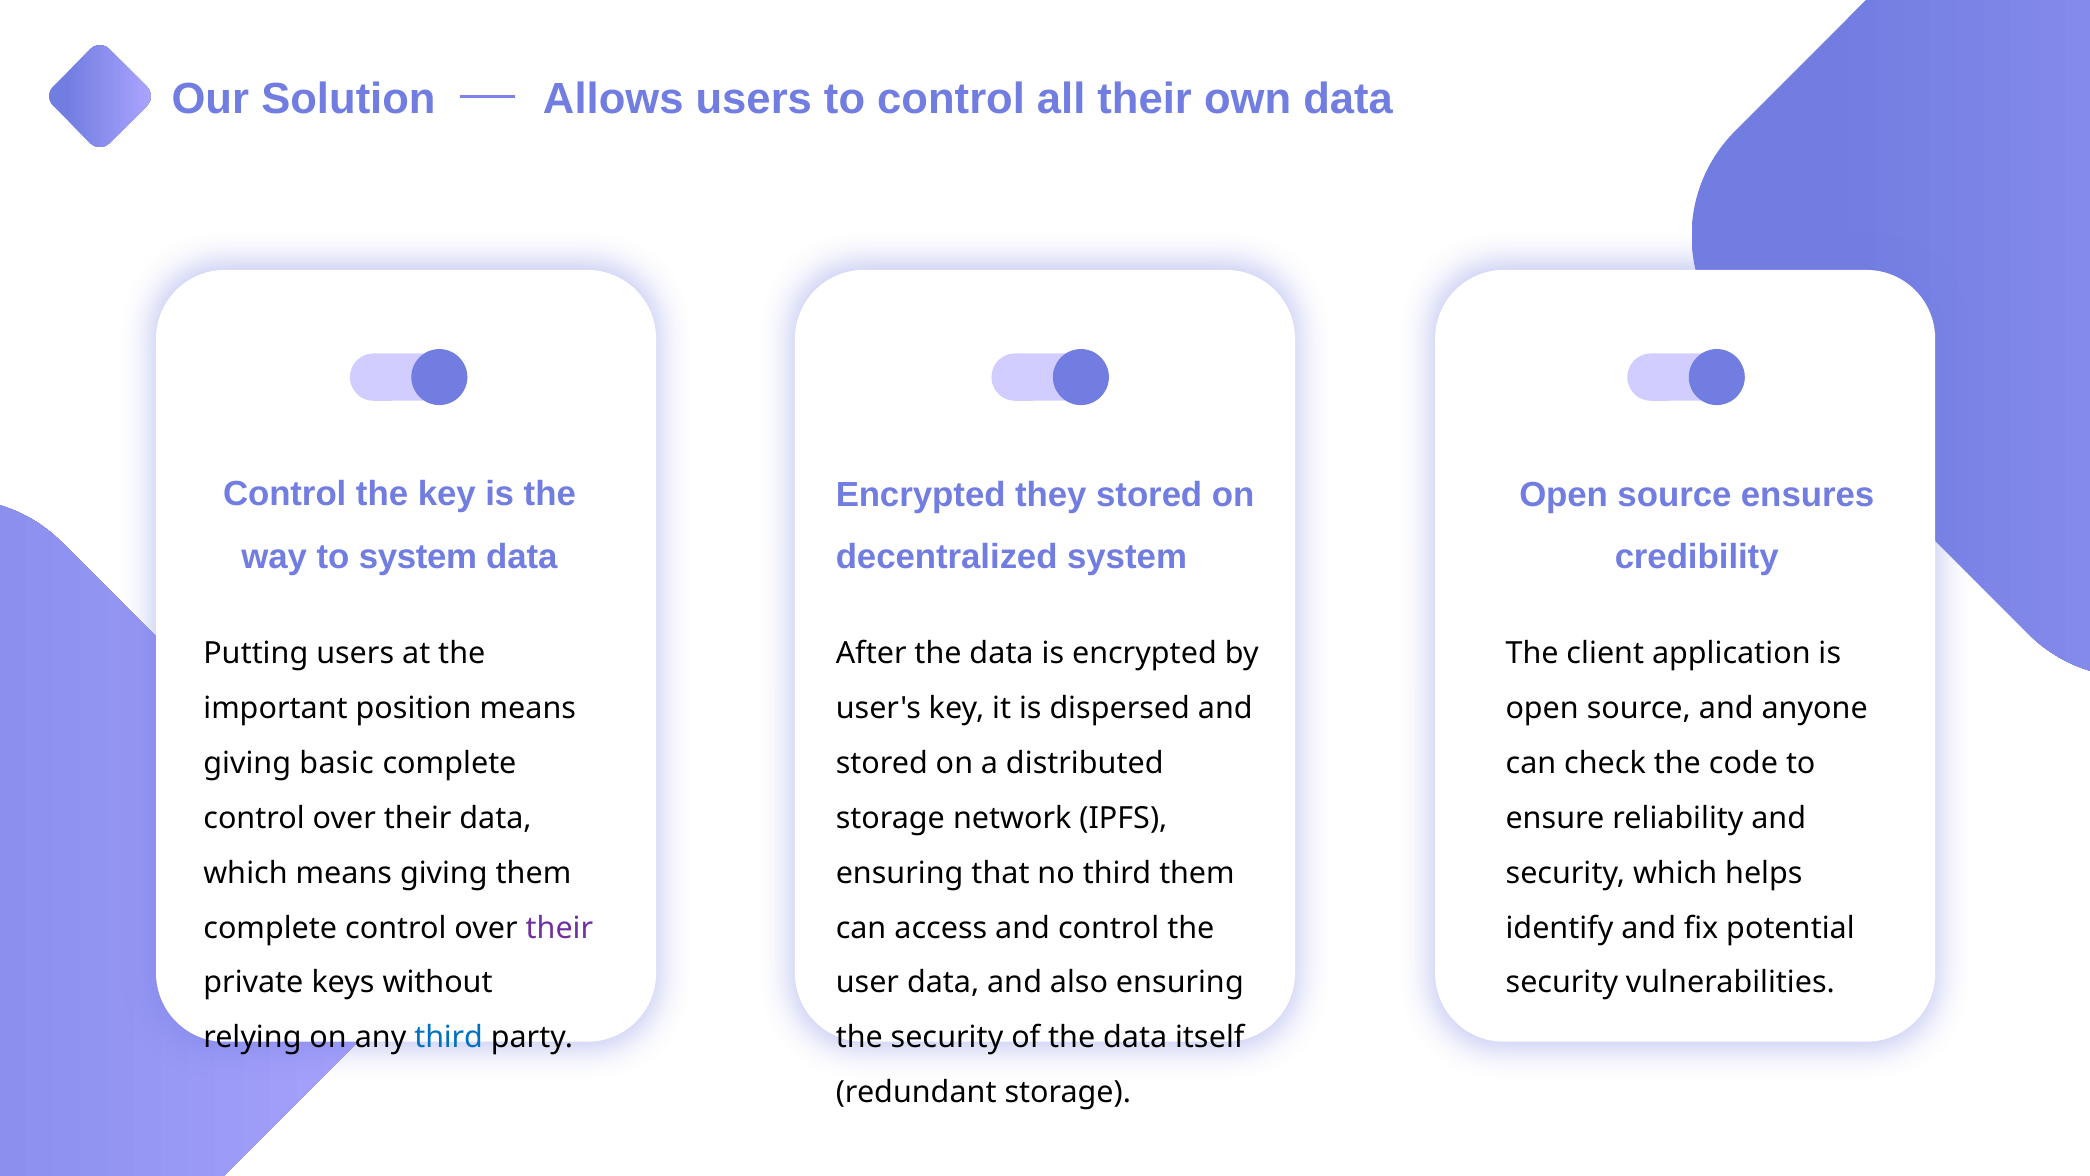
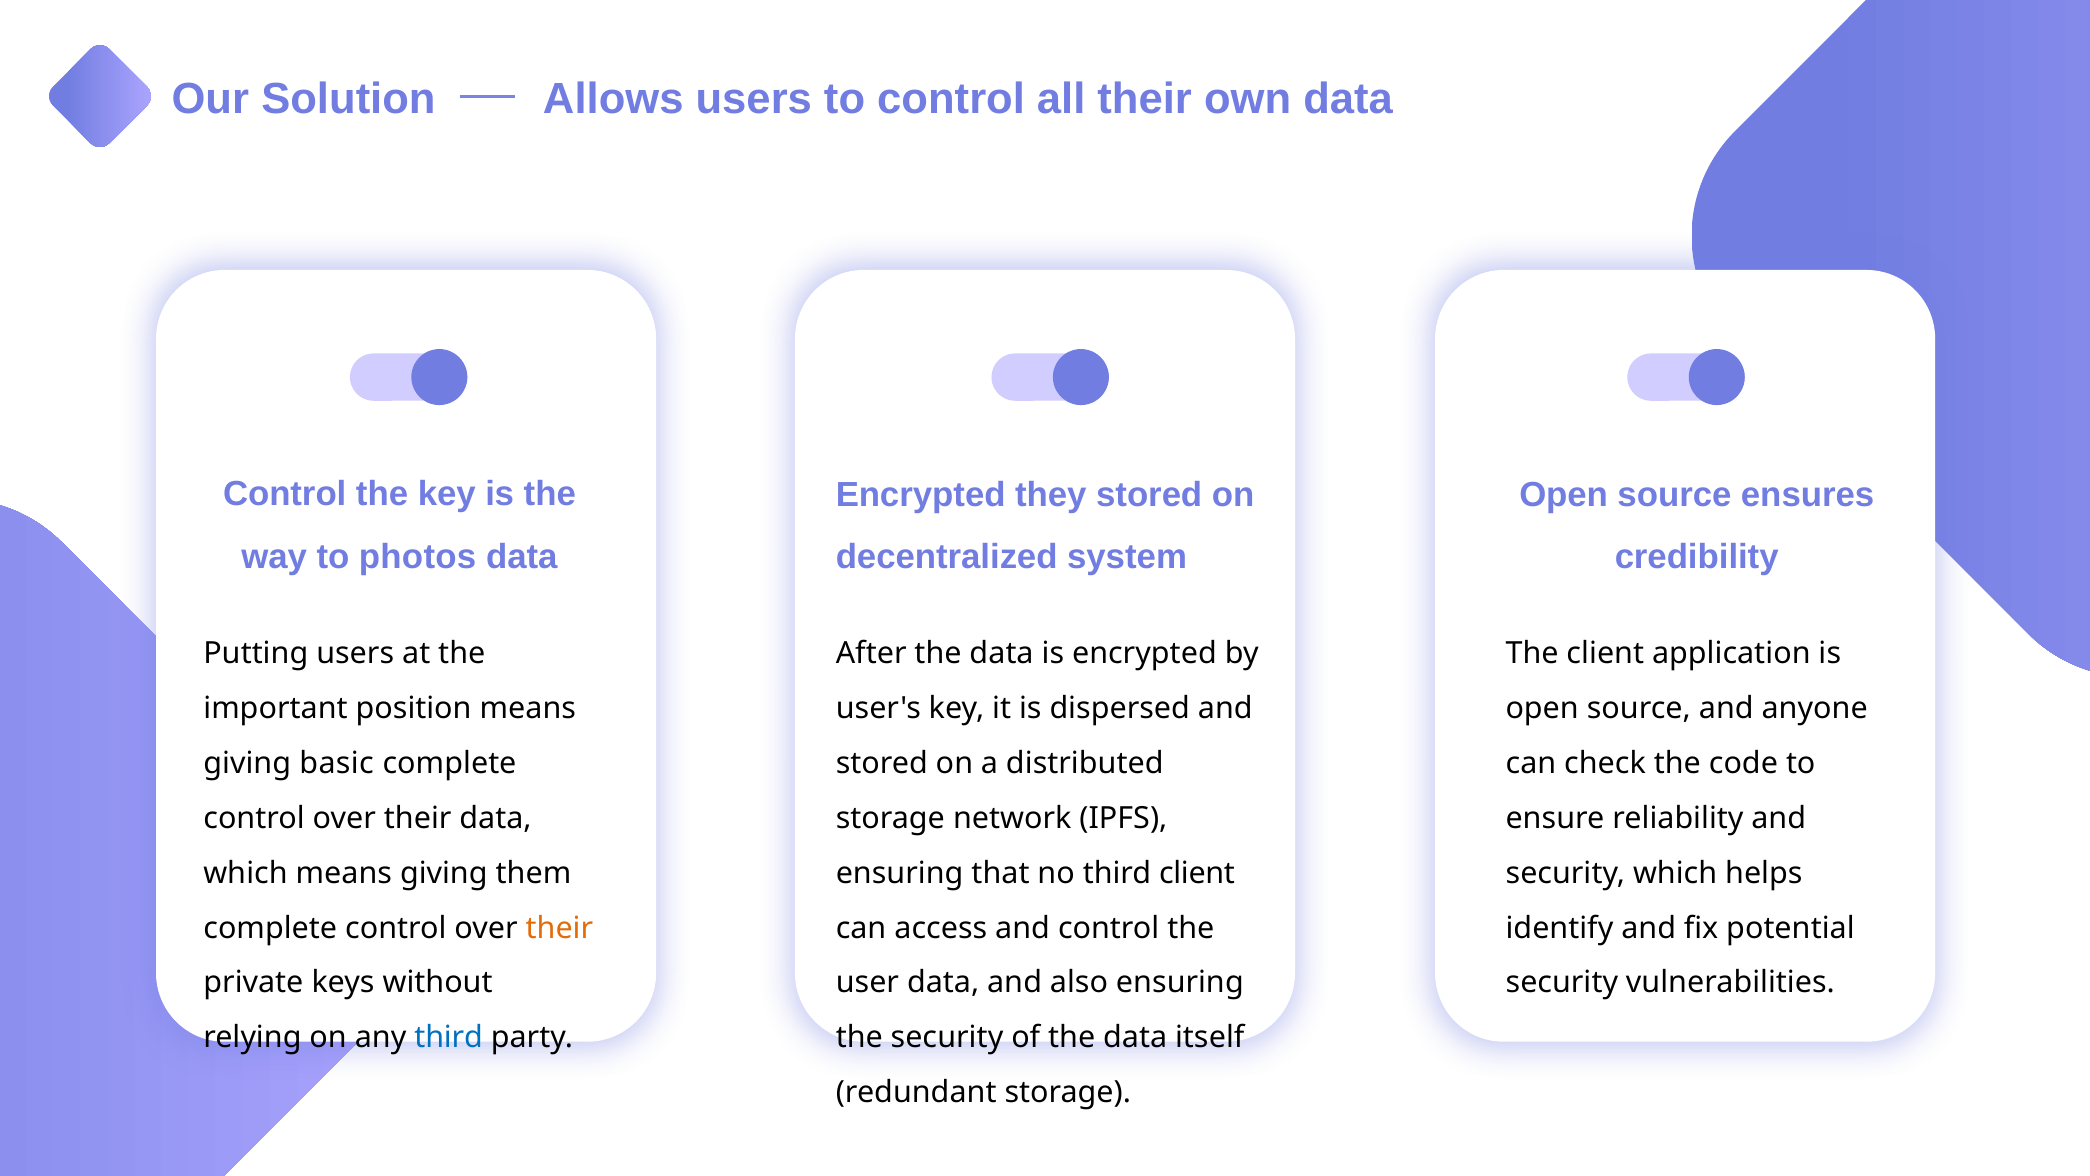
to system: system -> photos (418, 557)
third them: them -> client (1197, 873)
their colour: purple -> orange (559, 928)
